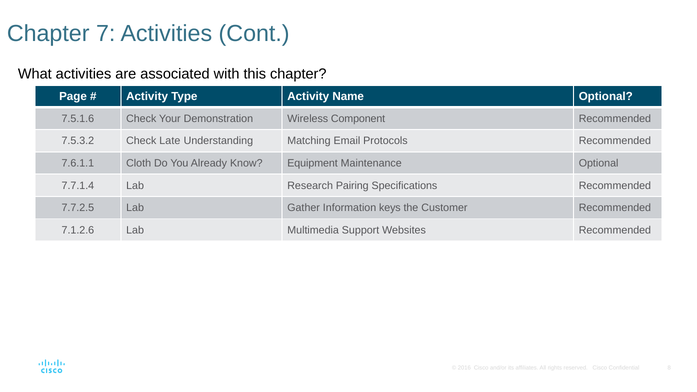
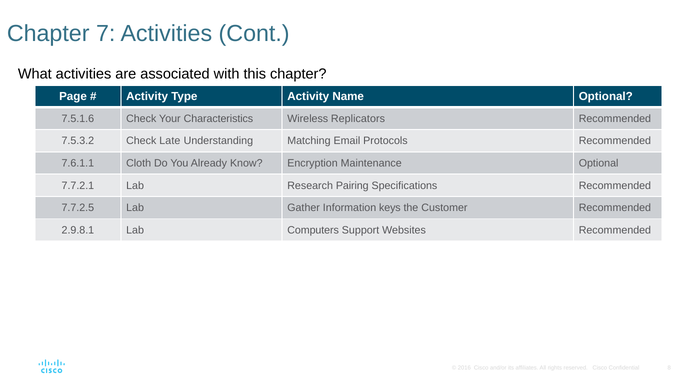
Demonstration: Demonstration -> Characteristics (218, 119)
Component: Component -> Replicators (358, 119)
Equipment: Equipment -> Encryption (313, 163)
7.7.1.4: 7.7.1.4 -> 7.7.2.1 (78, 186)
7.1.2.6: 7.1.2.6 -> 2.9.8.1 (78, 230)
Multimedia: Multimedia -> Computers (313, 230)
